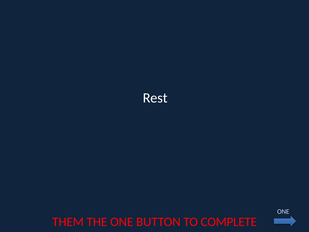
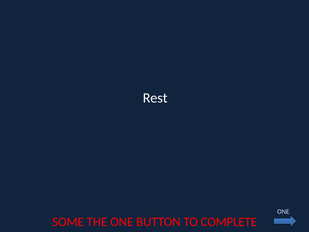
THEM: THEM -> SOME (68, 222)
